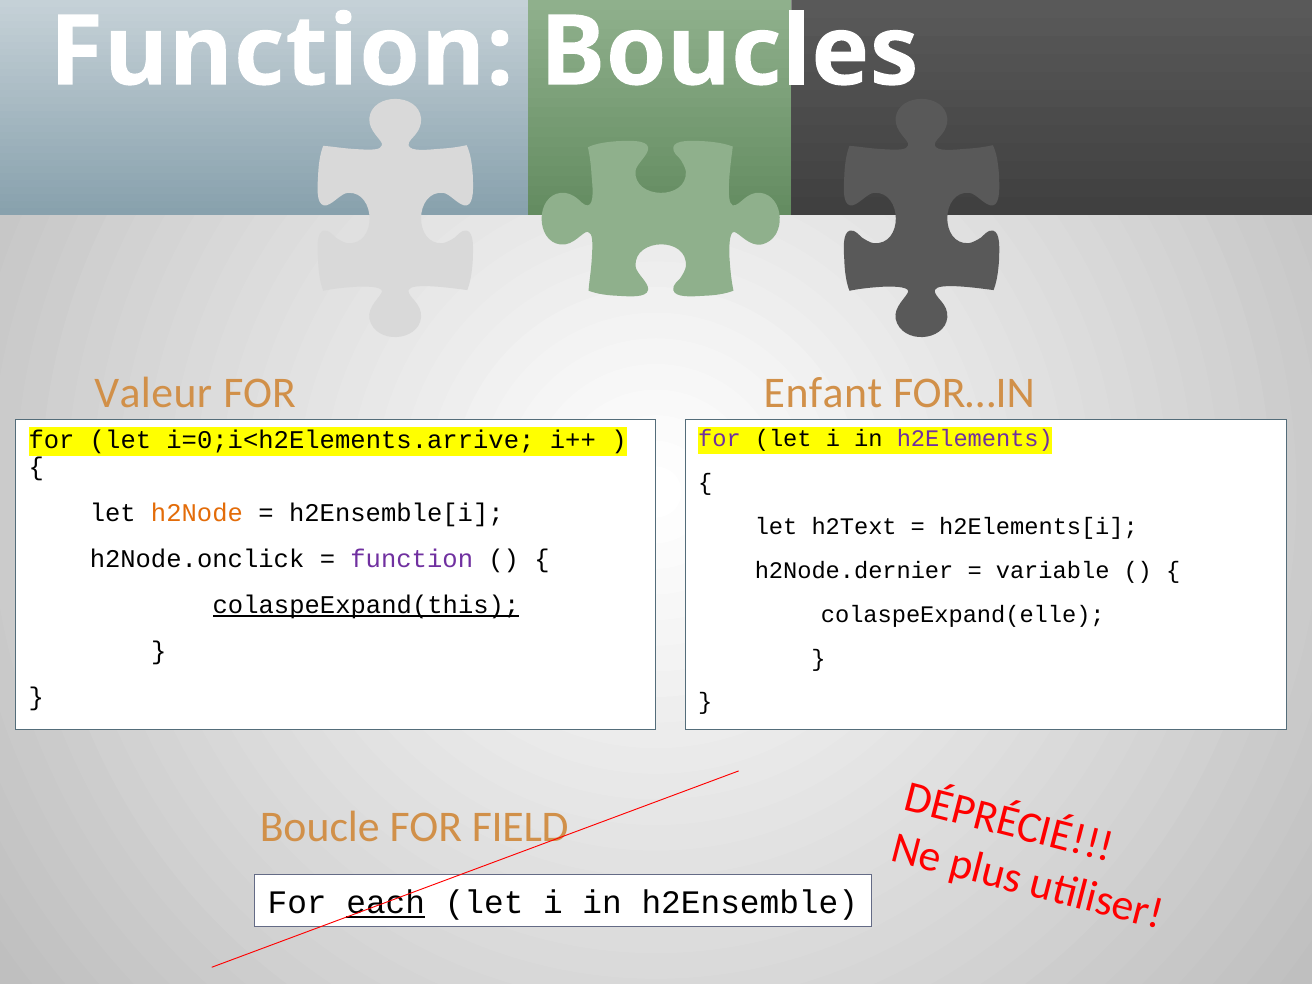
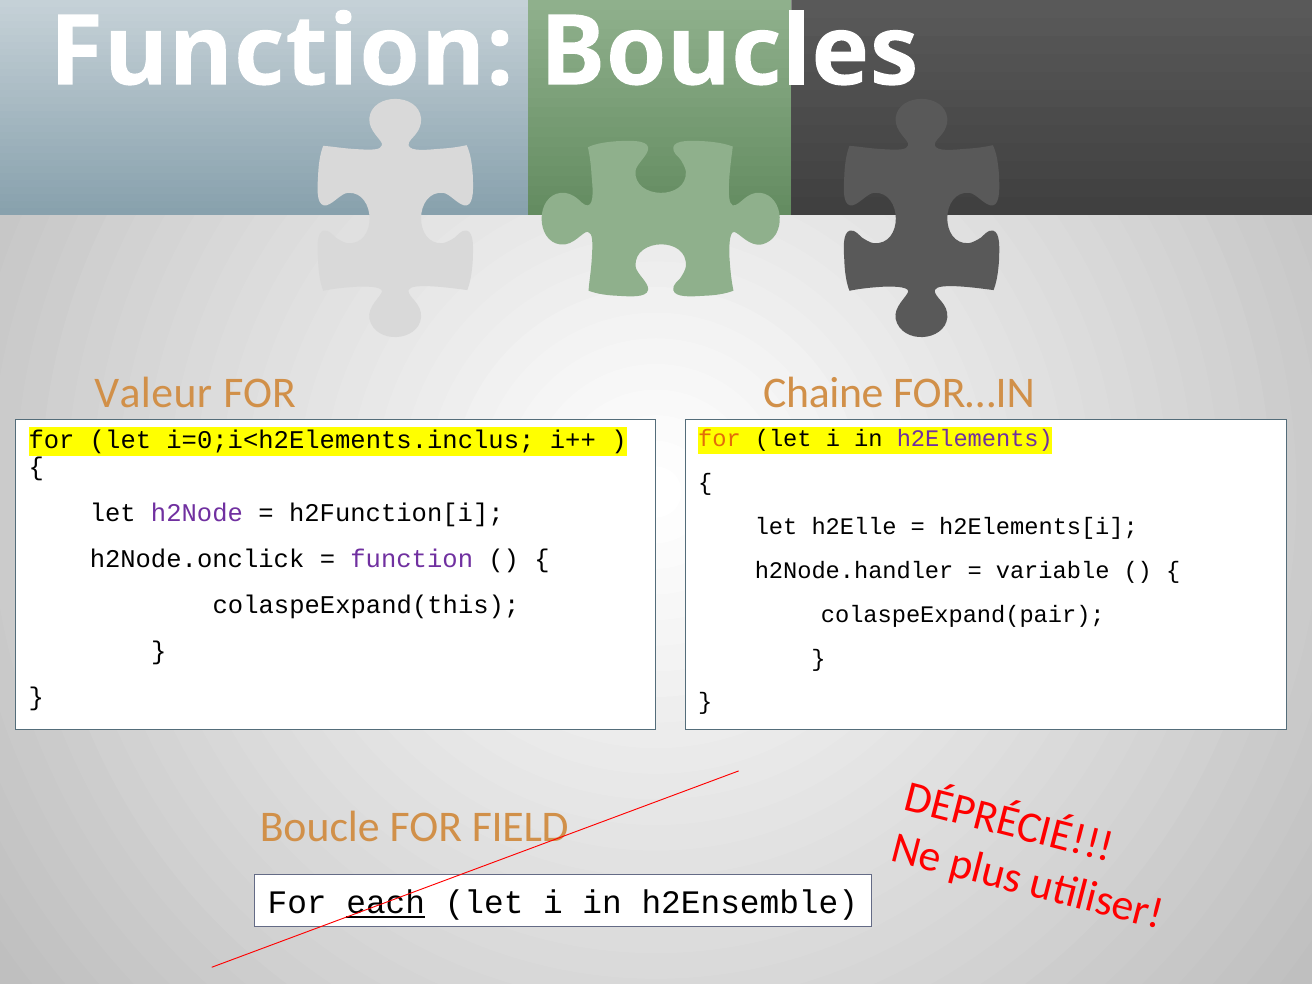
Enfant: Enfant -> Chaine (823, 393)
for colour: purple -> orange (719, 439)
i=0;i<h2Elements.arrive: i=0;i<h2Elements.arrive -> i=0;i<h2Elements.inclus (350, 440)
h2Node colour: orange -> purple (197, 513)
h2Ensemble[i: h2Ensemble[i -> h2Function[i (396, 513)
h2Text: h2Text -> h2Elle (854, 527)
h2Node.dernier: h2Node.dernier -> h2Node.handler (854, 570)
colaspeExpand(this underline: present -> none (366, 605)
colaspeExpand(elle: colaspeExpand(elle -> colaspeExpand(pair (963, 614)
